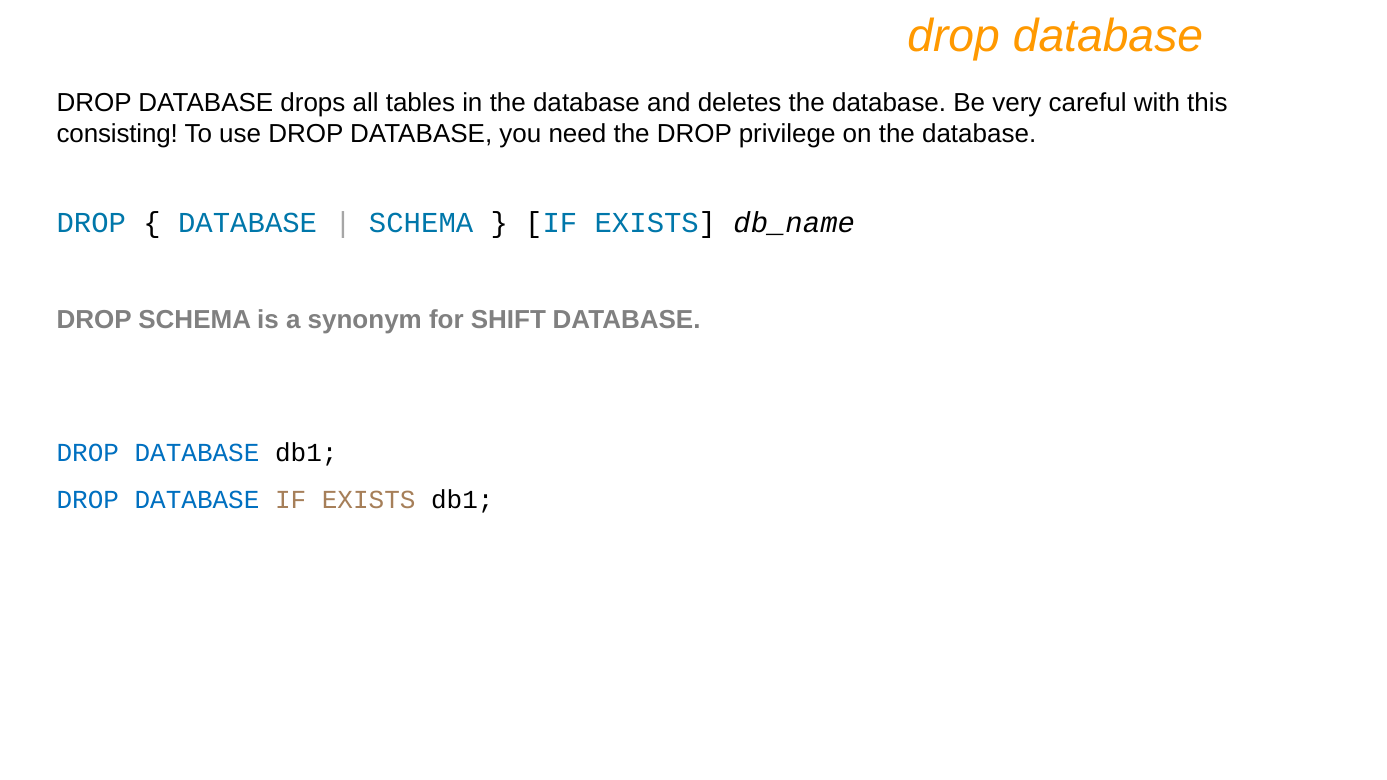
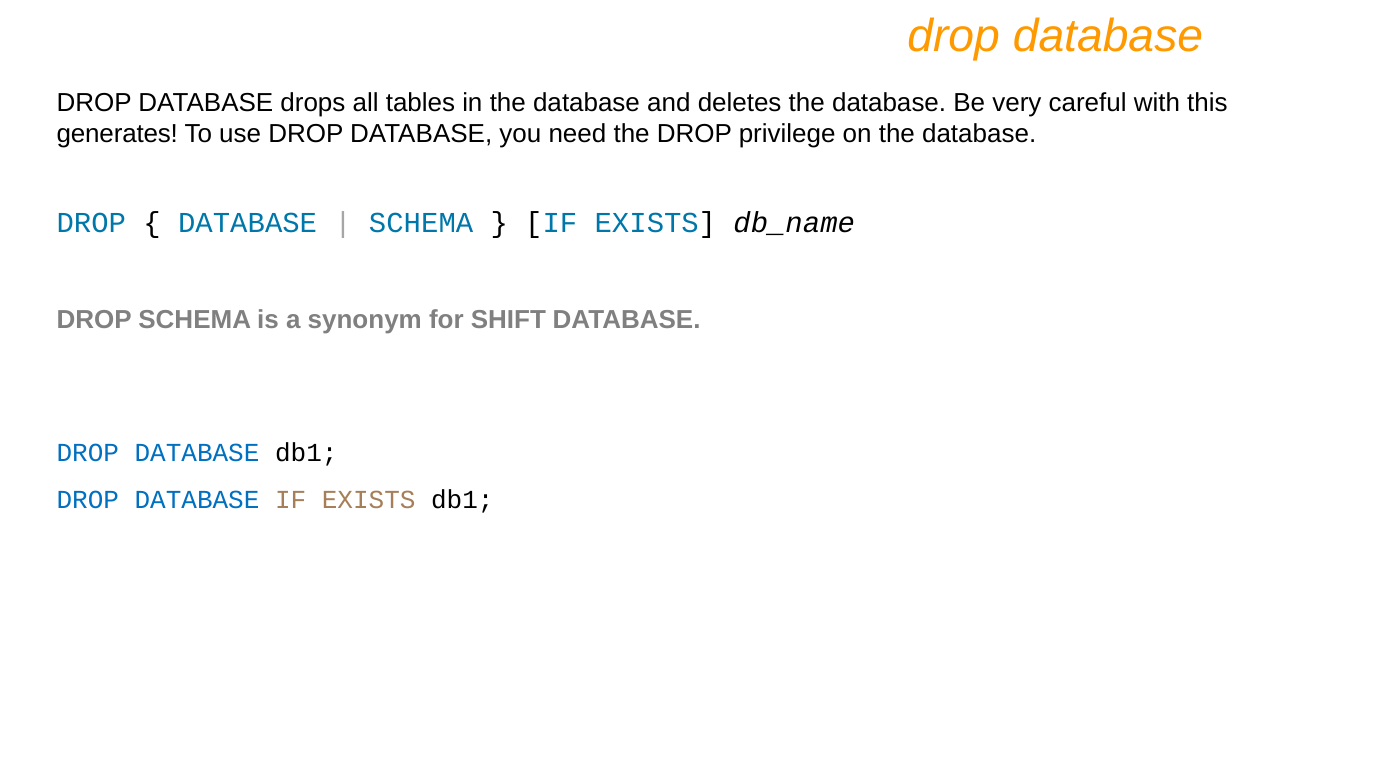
consisting: consisting -> generates (117, 134)
